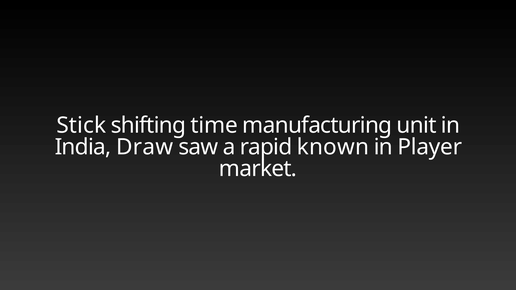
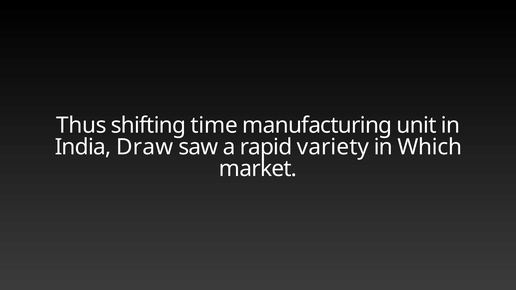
Stick: Stick -> Thus (81, 125)
known: known -> variety (333, 147)
Player: Player -> Which (430, 147)
